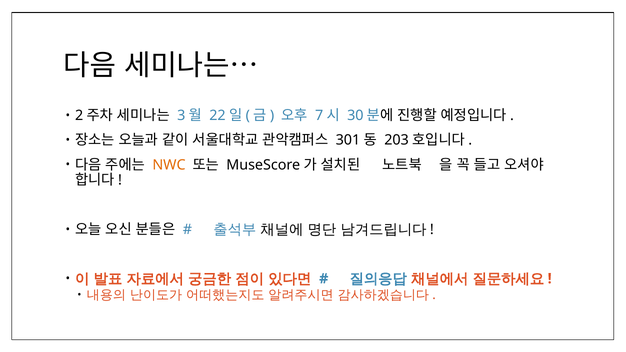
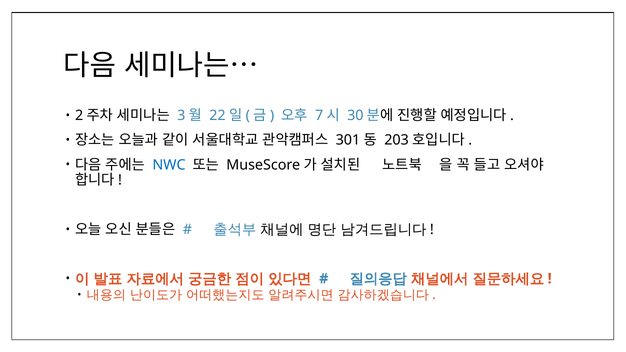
NWC colour: orange -> blue (169, 165)
